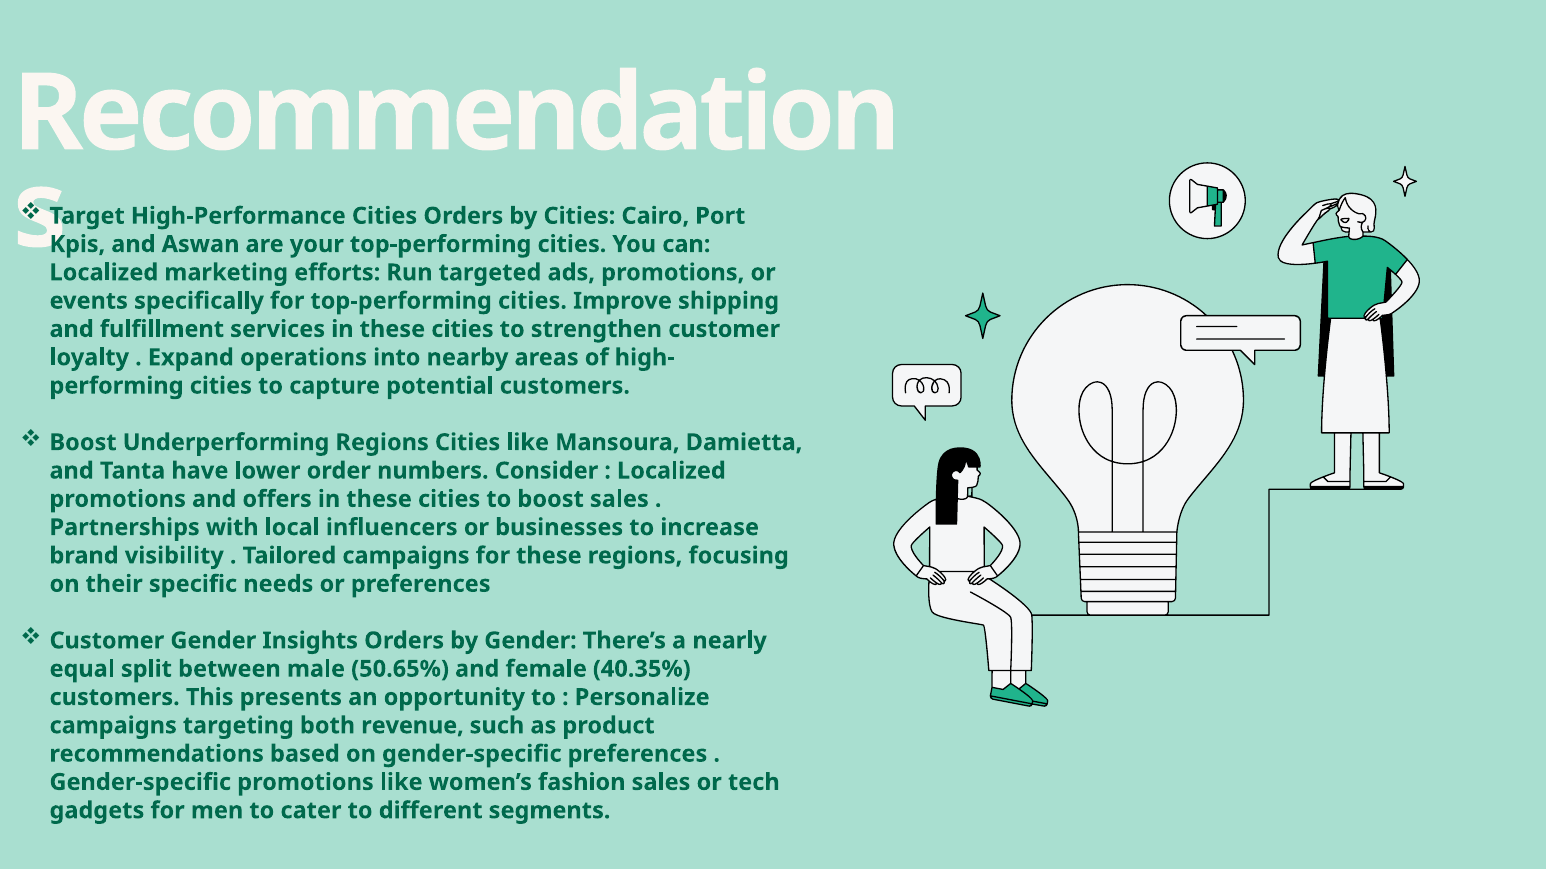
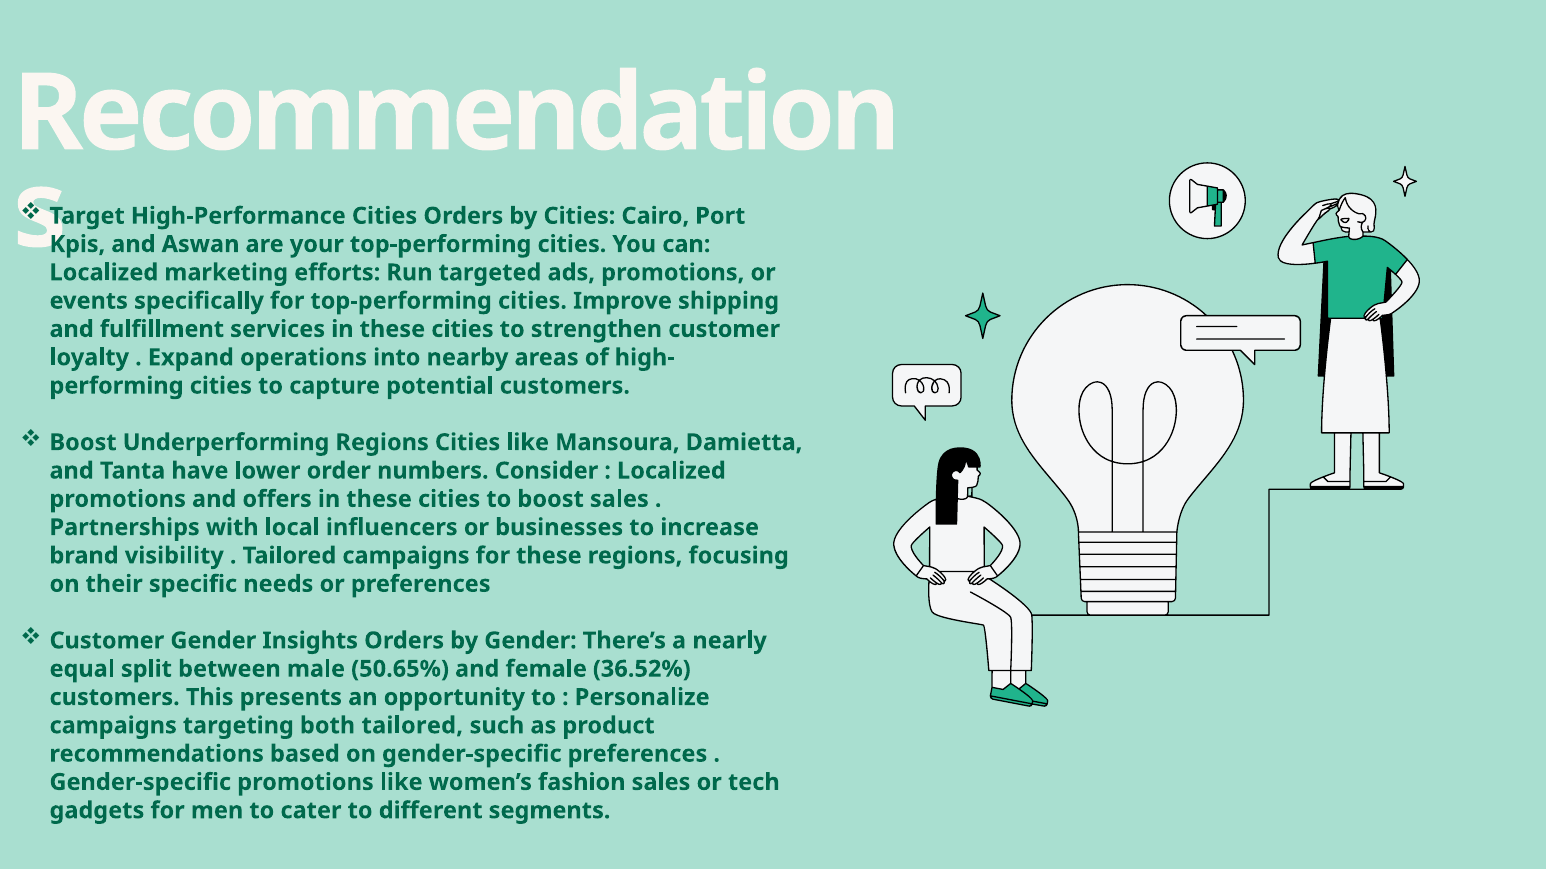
40.35%: 40.35% -> 36.52% (642, 669)
both revenue: revenue -> tailored (412, 726)
